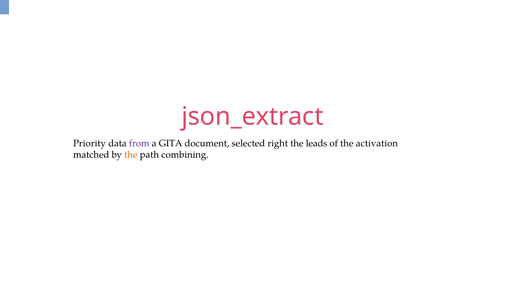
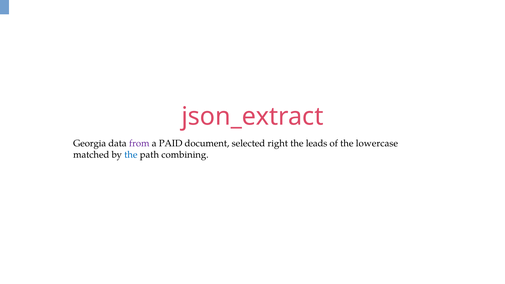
Priority: Priority -> Georgia (90, 143)
GITA: GITA -> PAID (171, 143)
activation: activation -> lowercase (377, 143)
the colour: orange -> blue (131, 155)
